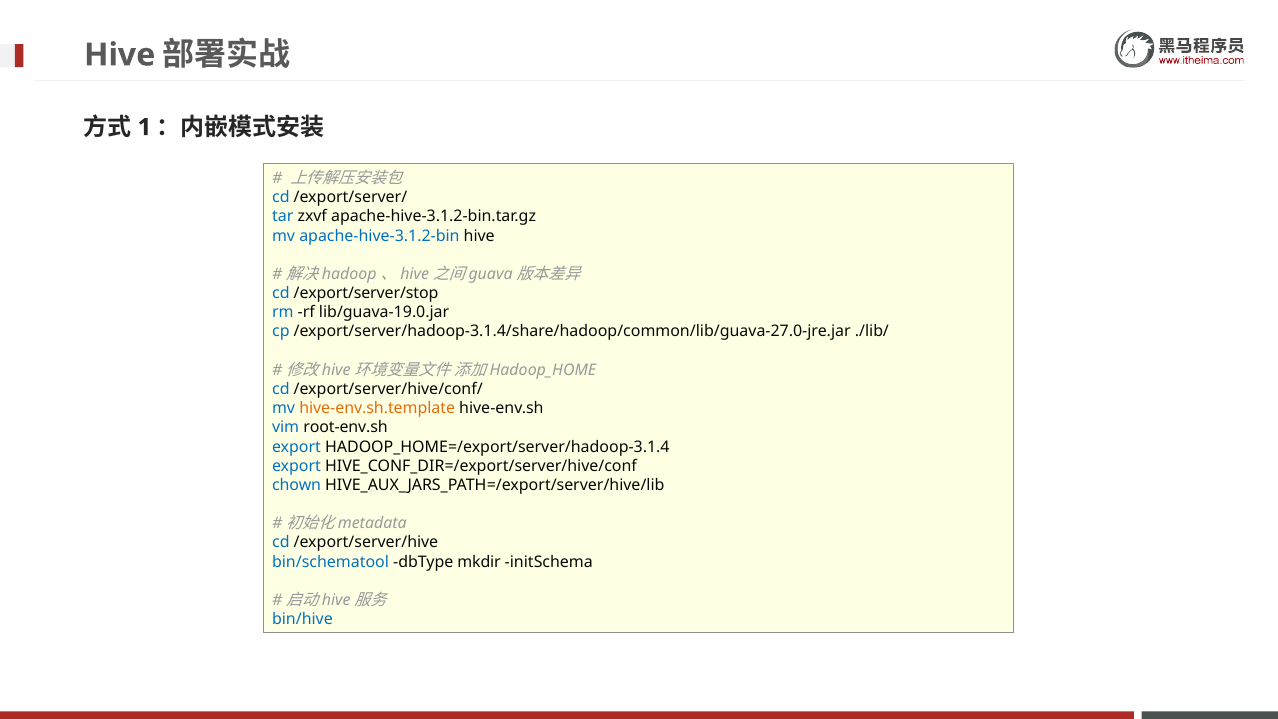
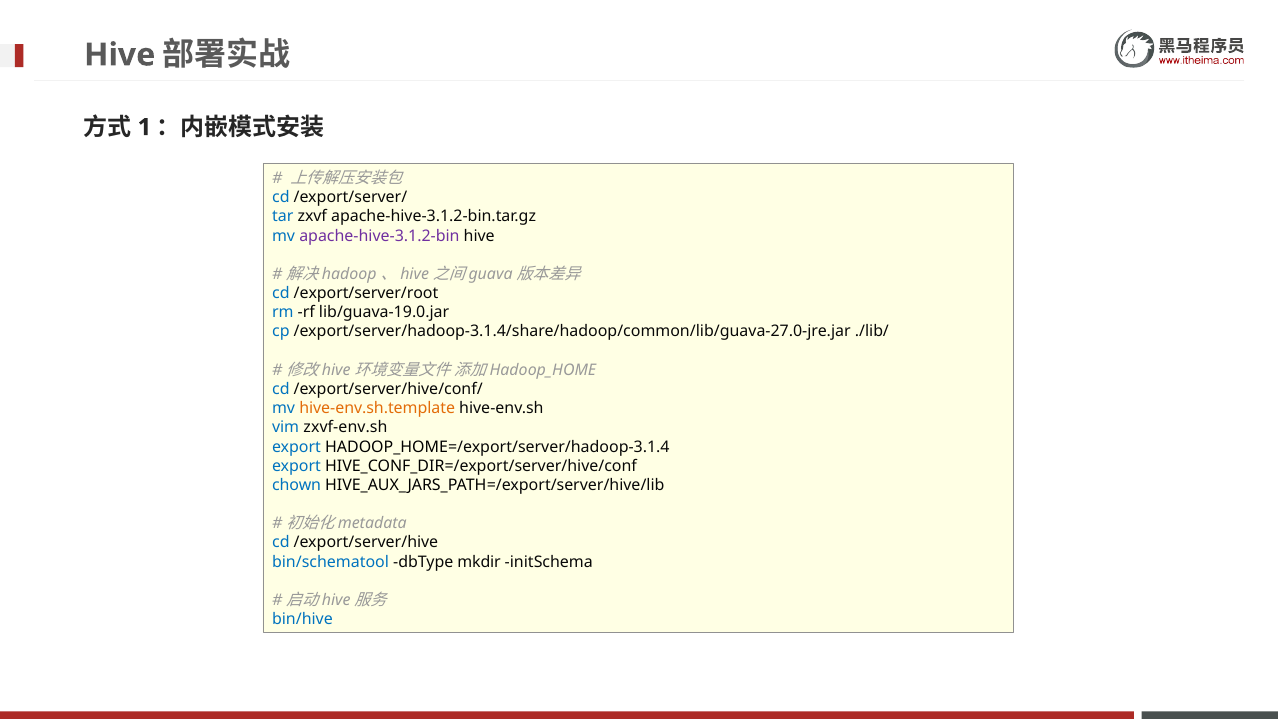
apache-hive-3.1.2-bin colour: blue -> purple (379, 236)
/export/server/stop: /export/server/stop -> /export/server/root (366, 293)
root-env.sh: root-env.sh -> zxvf-env.sh (345, 427)
